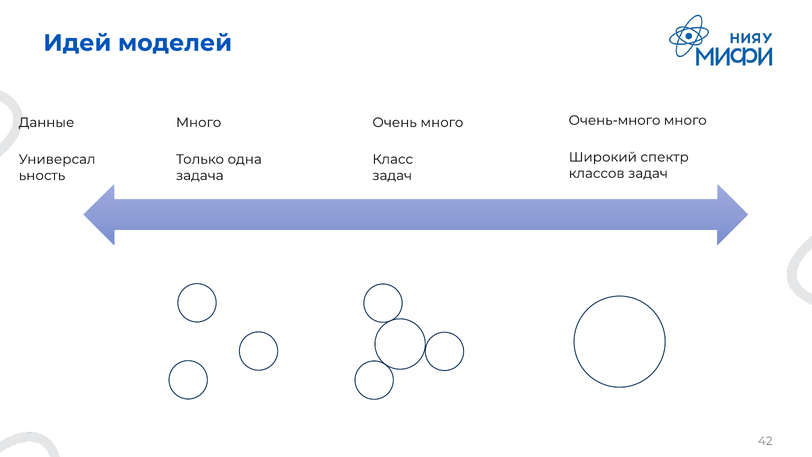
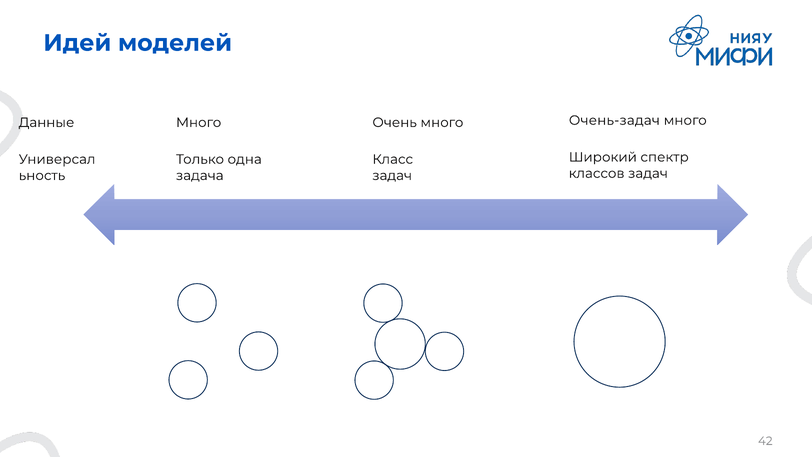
Очень-много: Очень-много -> Очень-задач (614, 120)
